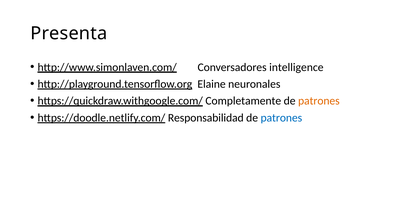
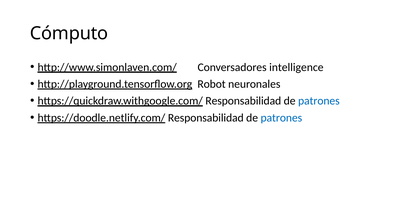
Presenta: Presenta -> Cómputo (69, 33)
Elaine: Elaine -> Robot (212, 84)
https://quickdraw.withgoogle.com/ Completamente: Completamente -> Responsabilidad (243, 101)
patrones colour: orange -> blue (319, 101)
